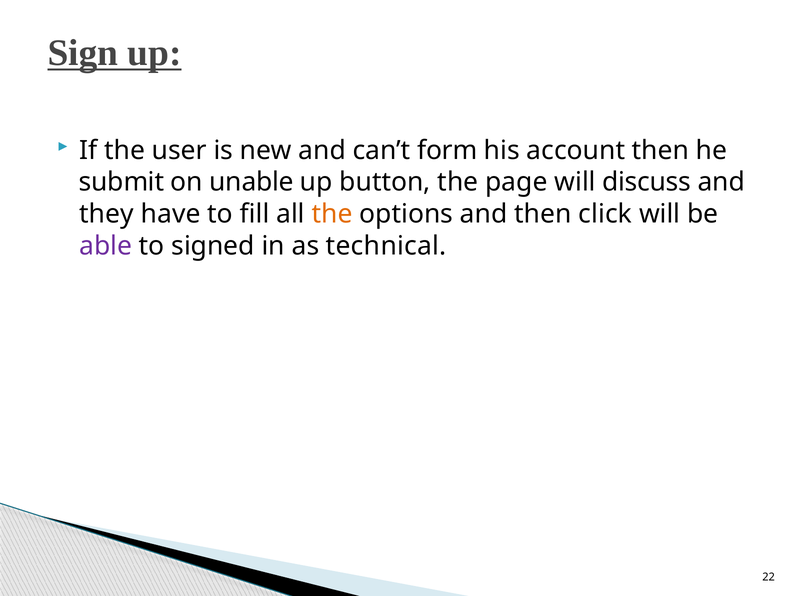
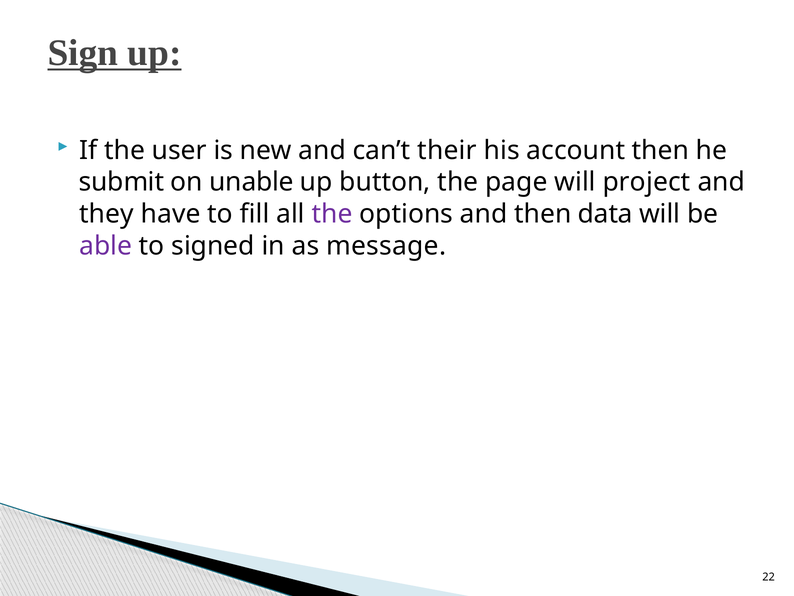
form: form -> their (447, 150)
discuss: discuss -> project (646, 182)
the colour: orange -> purple (332, 214)
click: click -> data (605, 214)
technical: technical -> message (386, 246)
